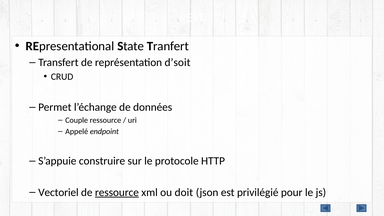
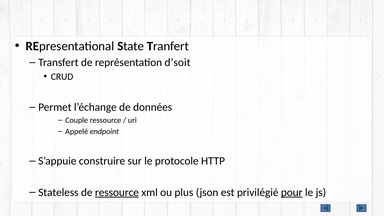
Vectoriel: Vectoriel -> Stateless (58, 192)
doit: doit -> plus (184, 192)
pour underline: none -> present (292, 192)
